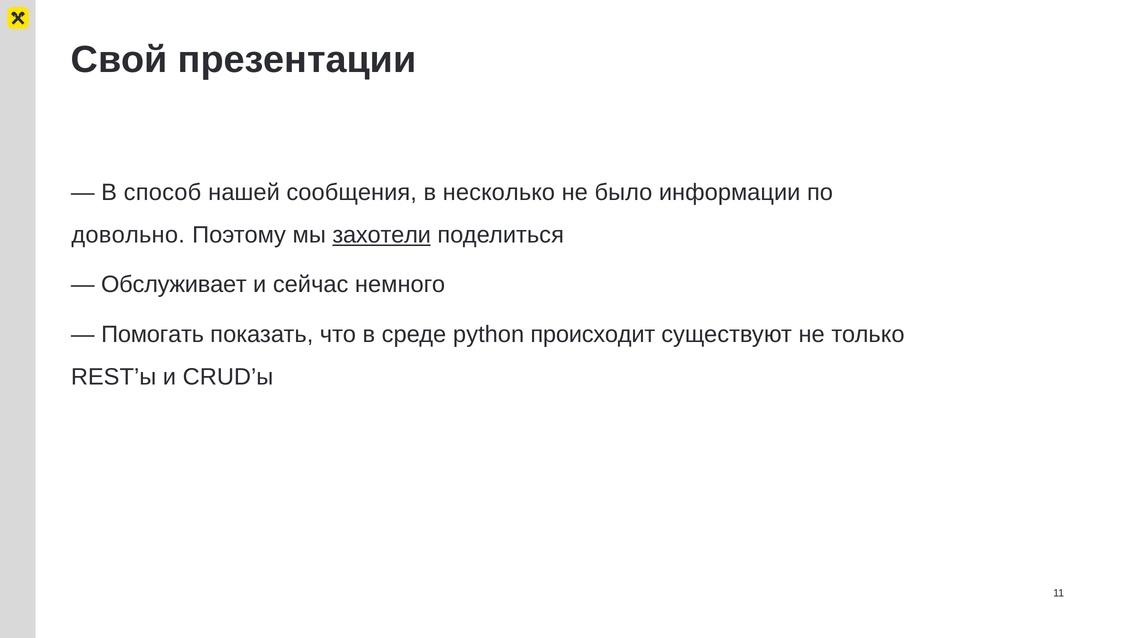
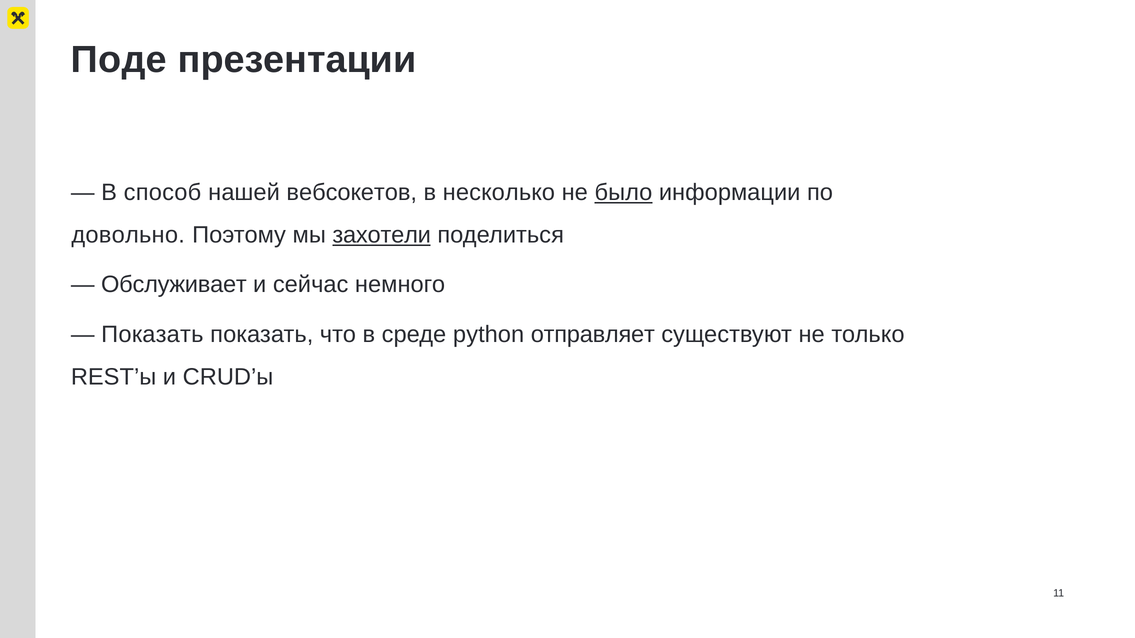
Свой: Свой -> Поде (119, 60)
сообщения: сообщения -> вебсокетов (352, 193)
было underline: none -> present (623, 193)
Помогать: Помогать -> Показать (152, 334)
происходит: происходит -> отправляет (593, 334)
